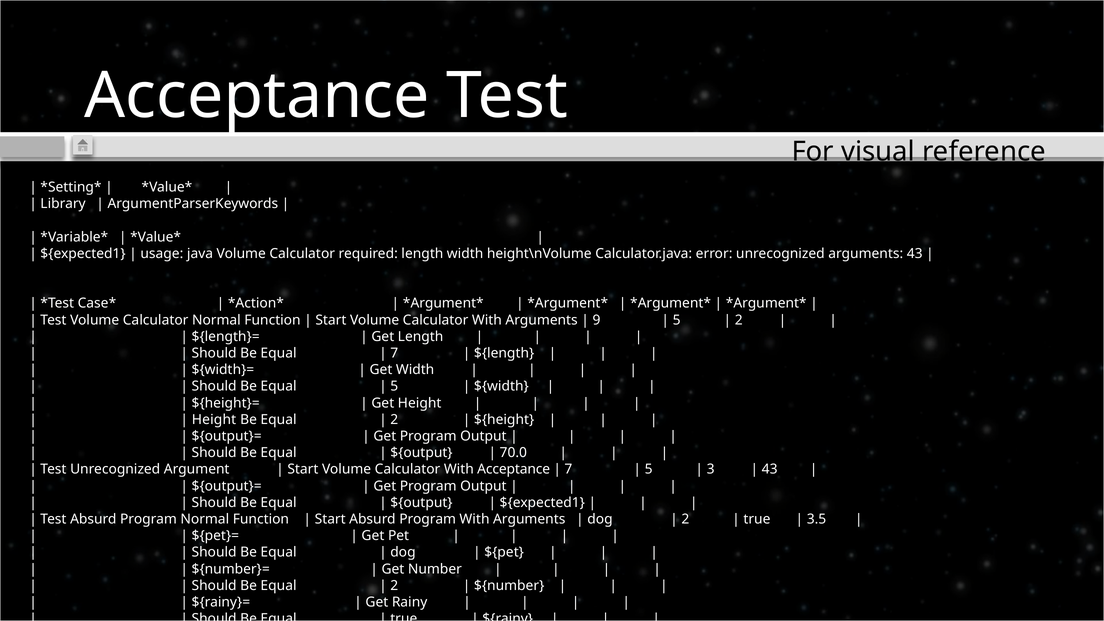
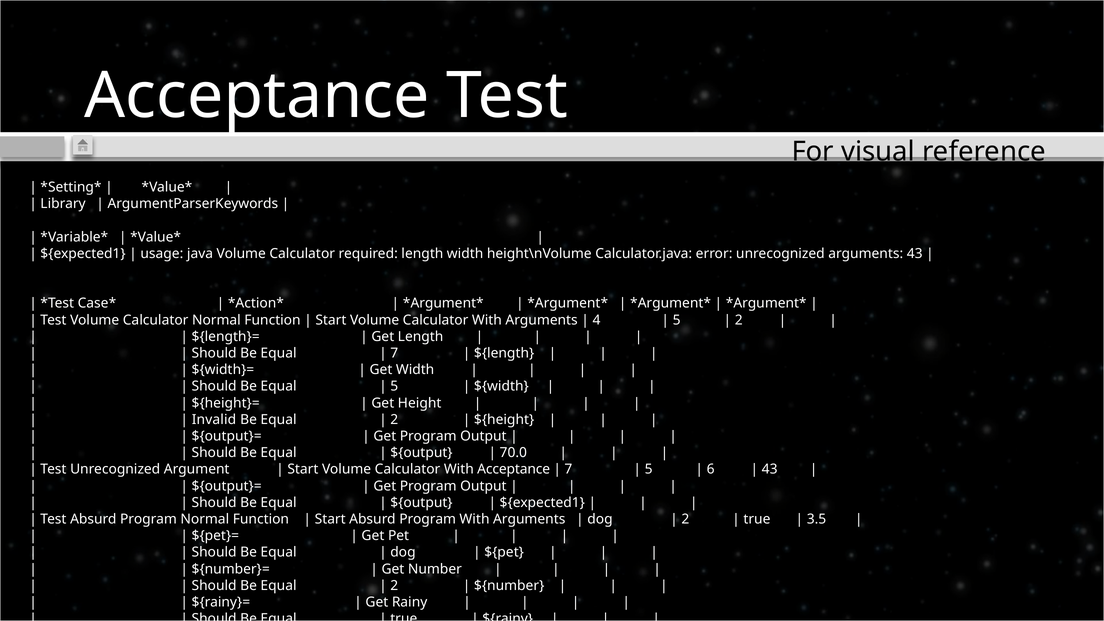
9: 9 -> 4 (597, 320)
Height: Height -> Invalid (214, 420)
3: 3 -> 6 (711, 469)
